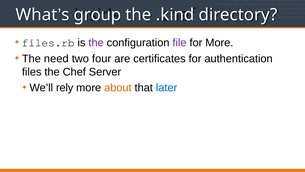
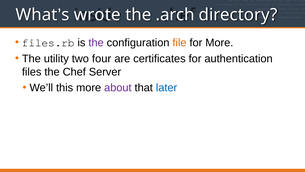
group: group -> wrote (97, 15)
.kind: .kind -> .arch (175, 15)
file colour: purple -> orange (179, 43)
need: need -> utility (56, 59)
rely: rely -> this (65, 88)
about colour: orange -> purple (118, 88)
